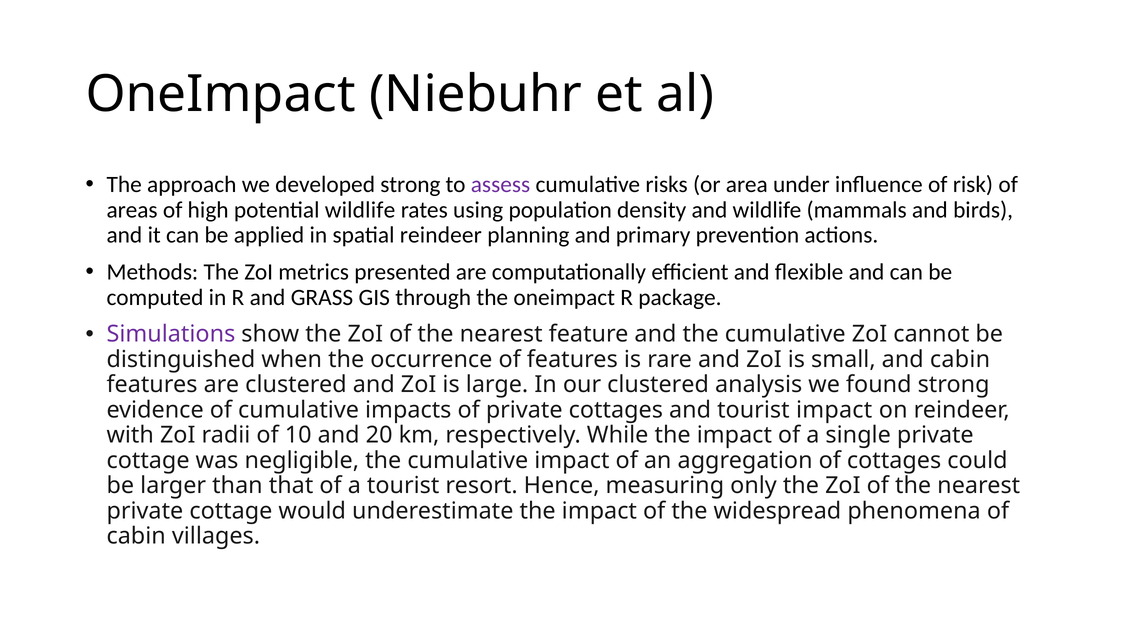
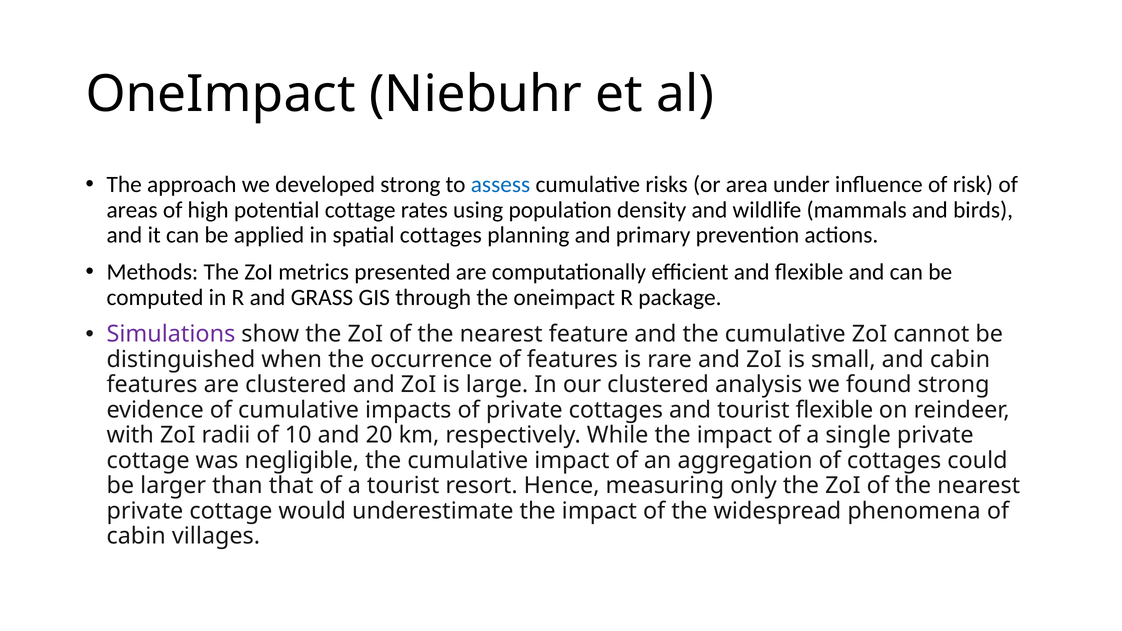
assess colour: purple -> blue (501, 185)
potential wildlife: wildlife -> cottage (360, 210)
spatial reindeer: reindeer -> cottages (441, 235)
tourist impact: impact -> flexible (834, 410)
